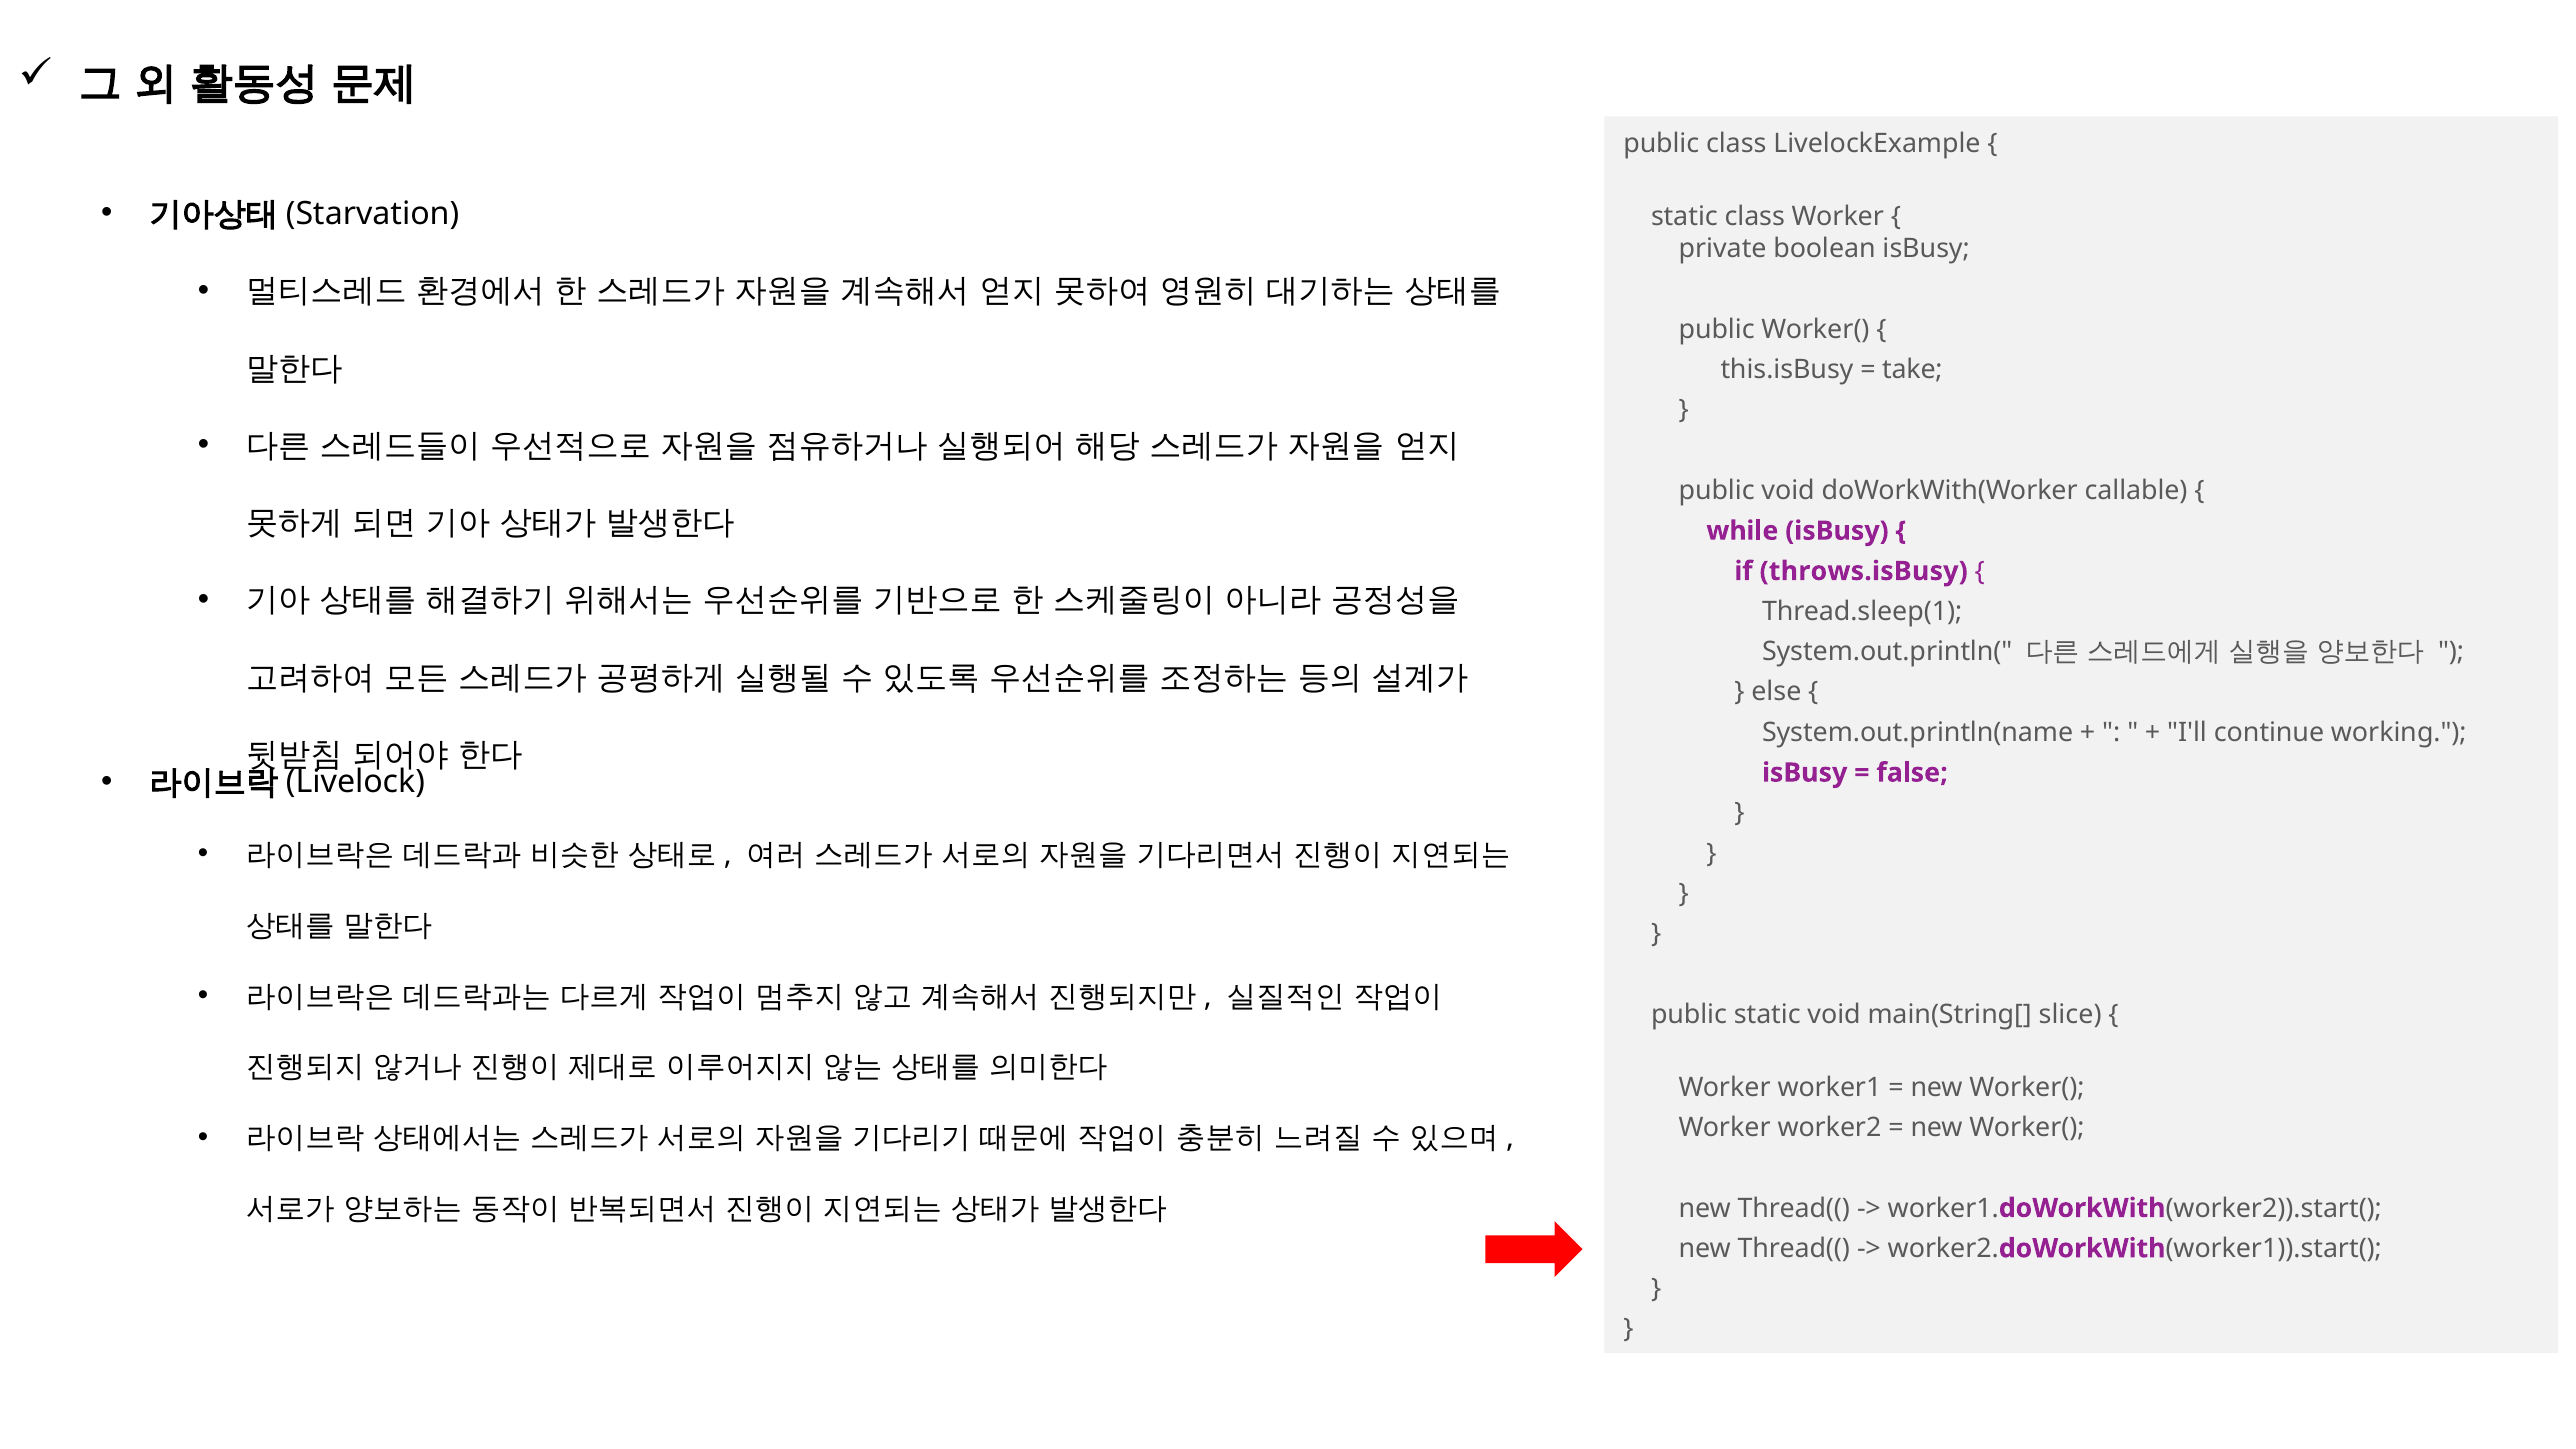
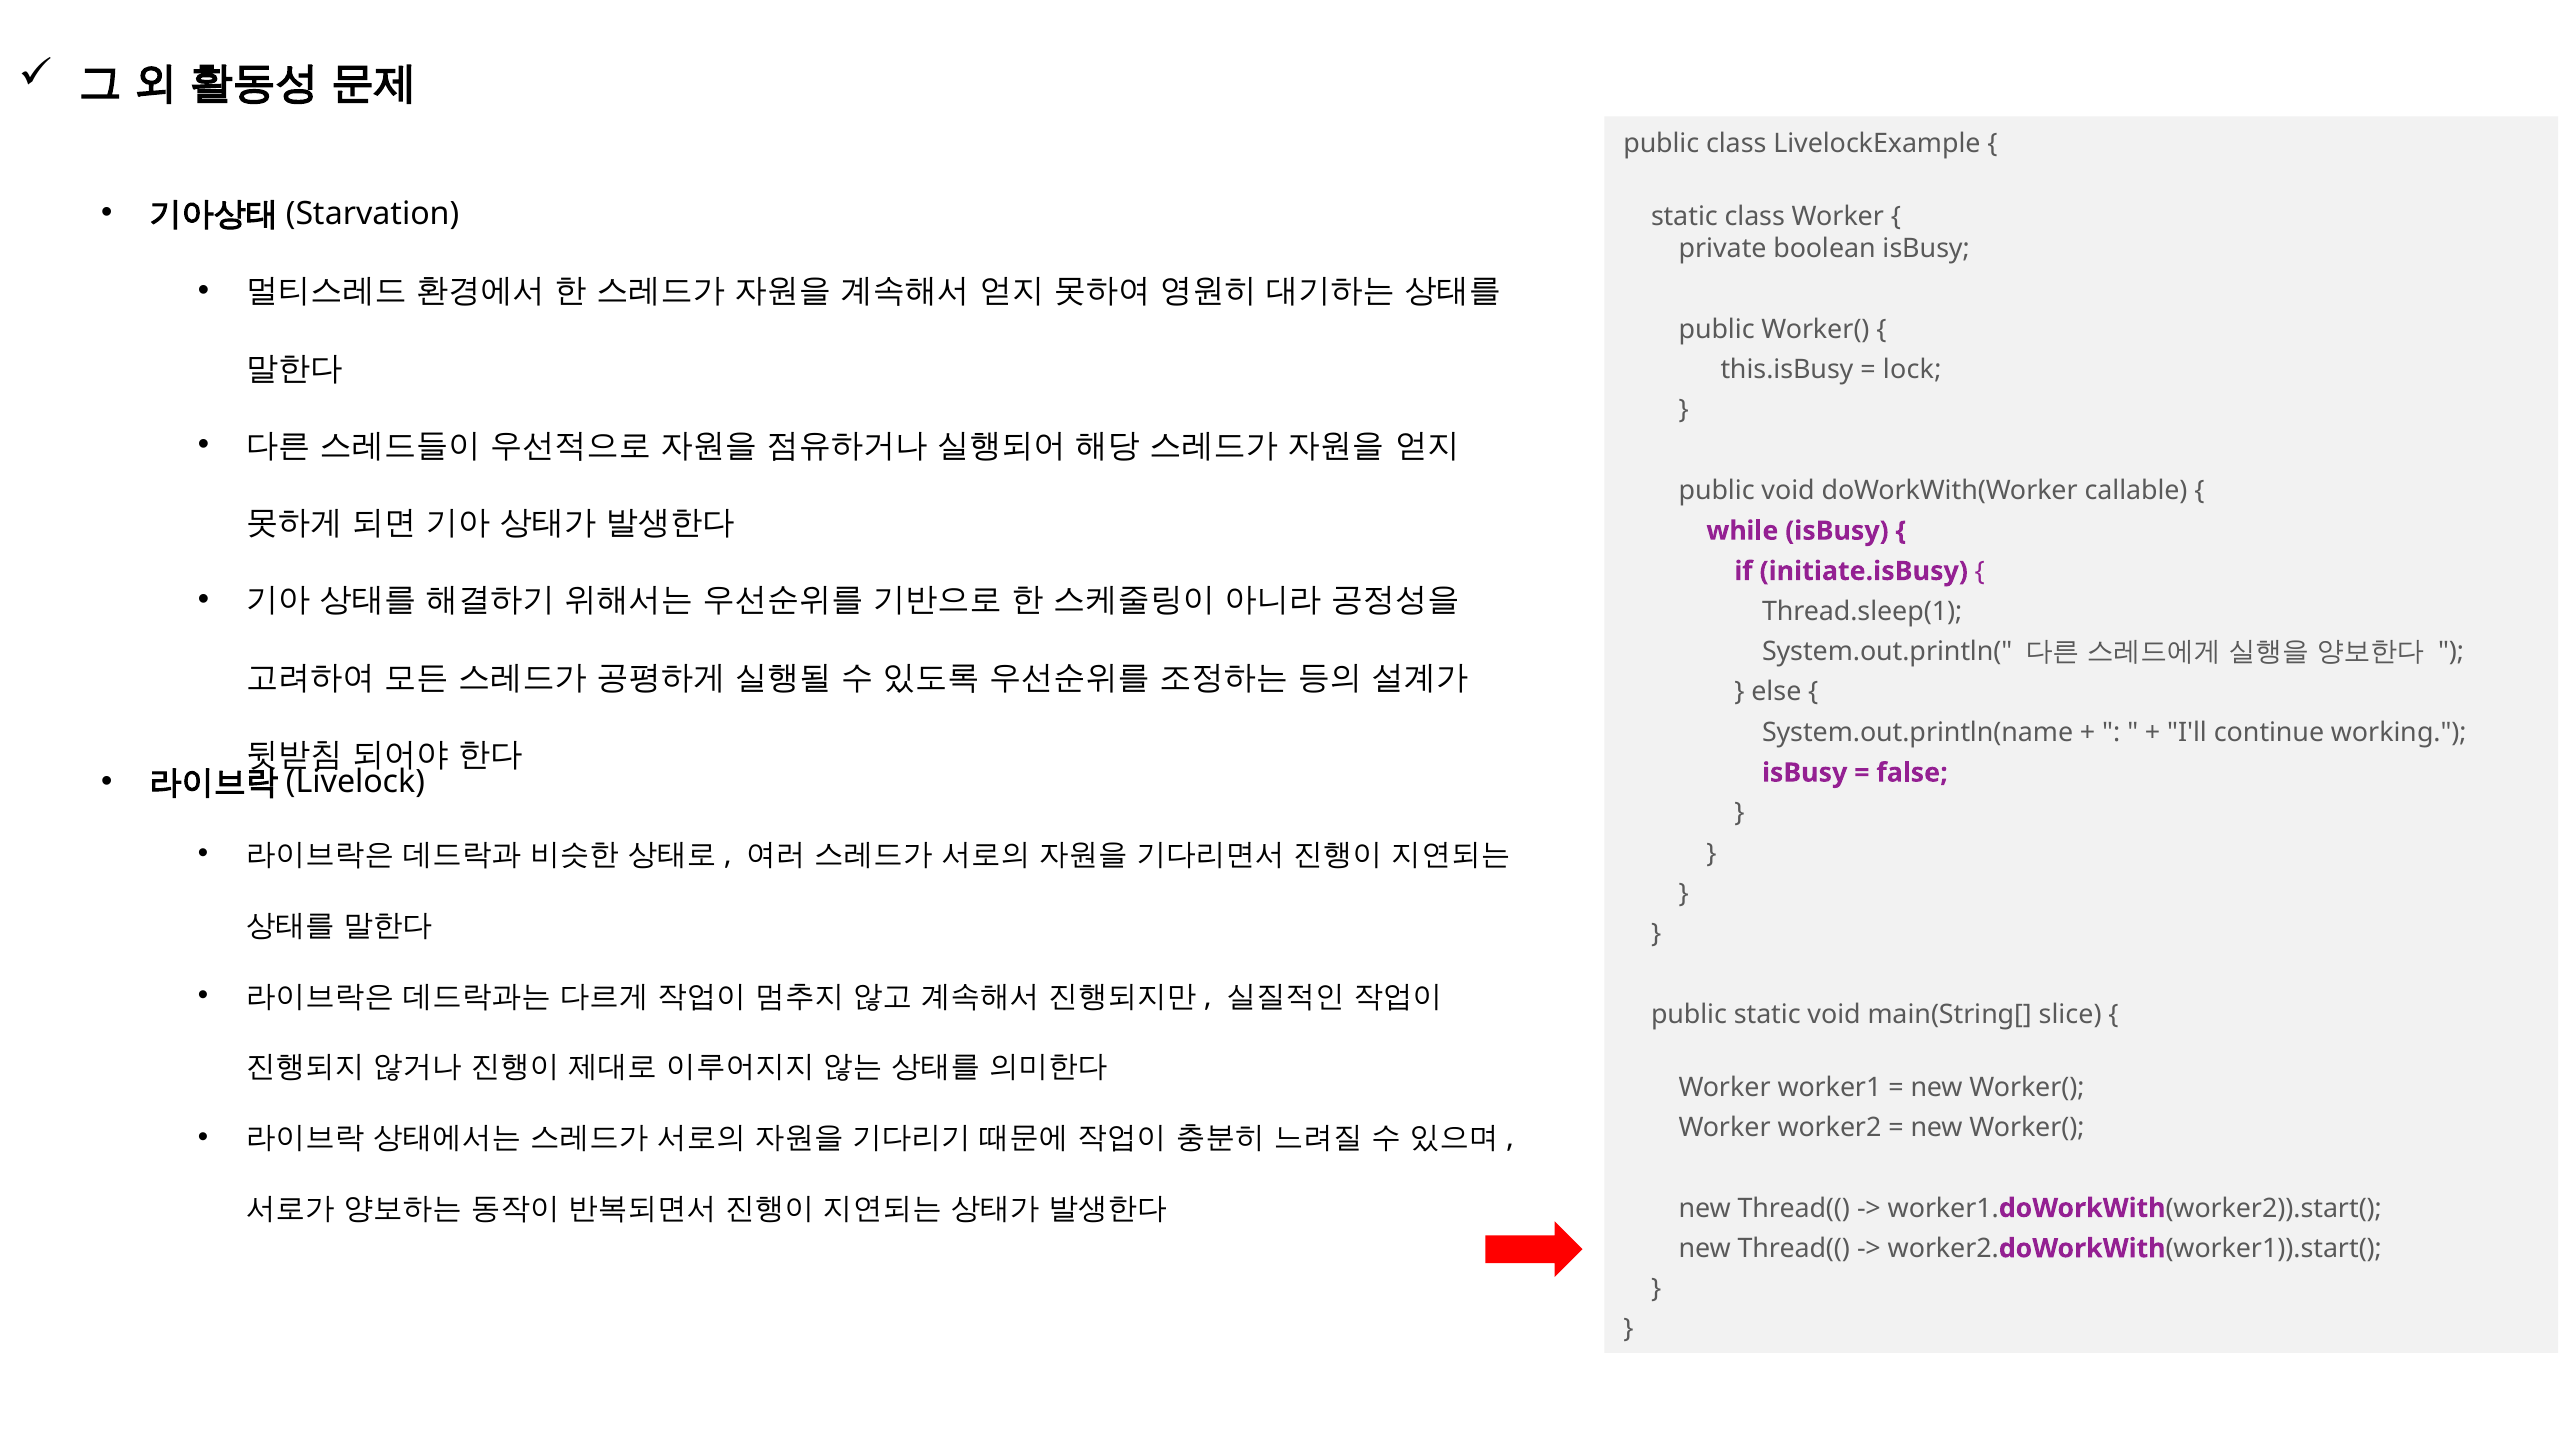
take: take -> lock (1912, 370)
throws.isBusy: throws.isBusy -> initiate.isBusy (1864, 571)
